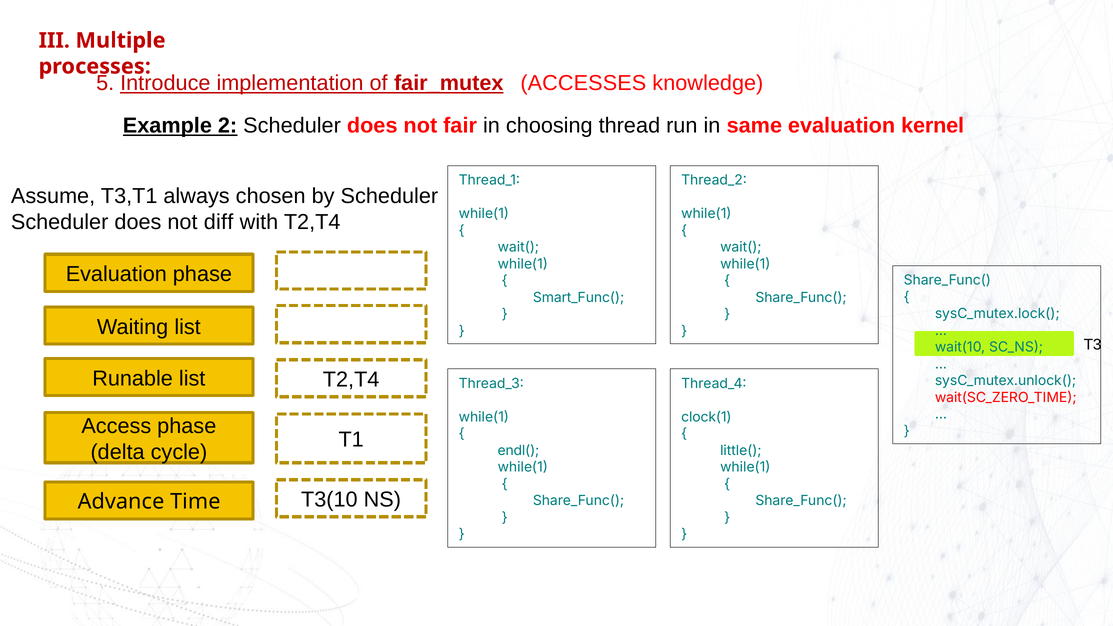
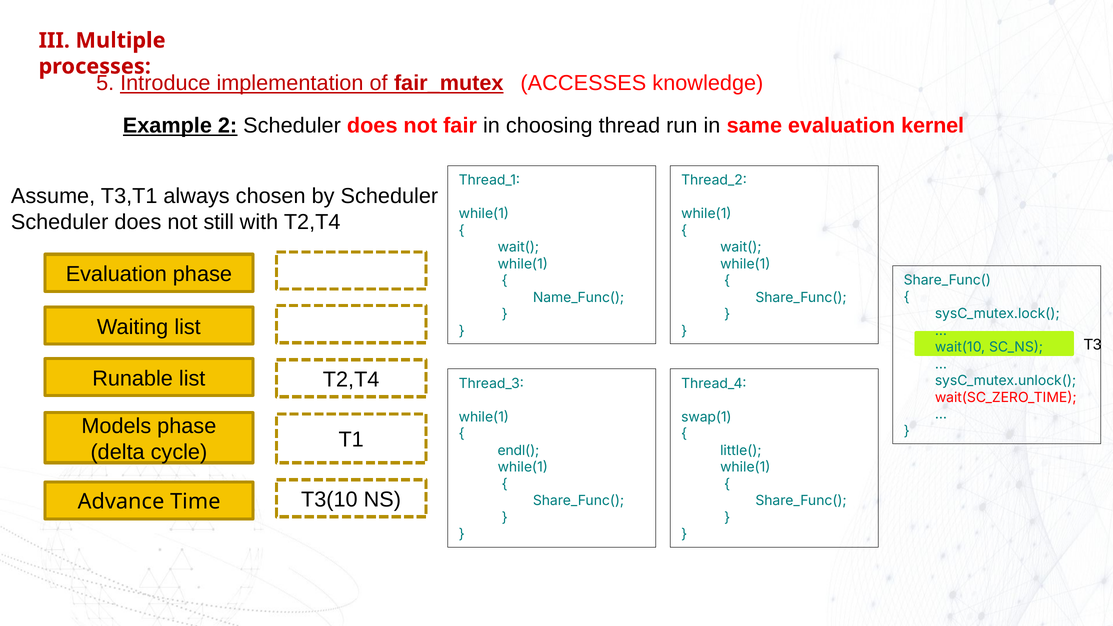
diff: diff -> still (219, 222)
Smart_Func(: Smart_Func( -> Name_Func( (579, 298)
clock(1: clock(1 -> swap(1 (706, 417)
Access: Access -> Models (116, 426)
